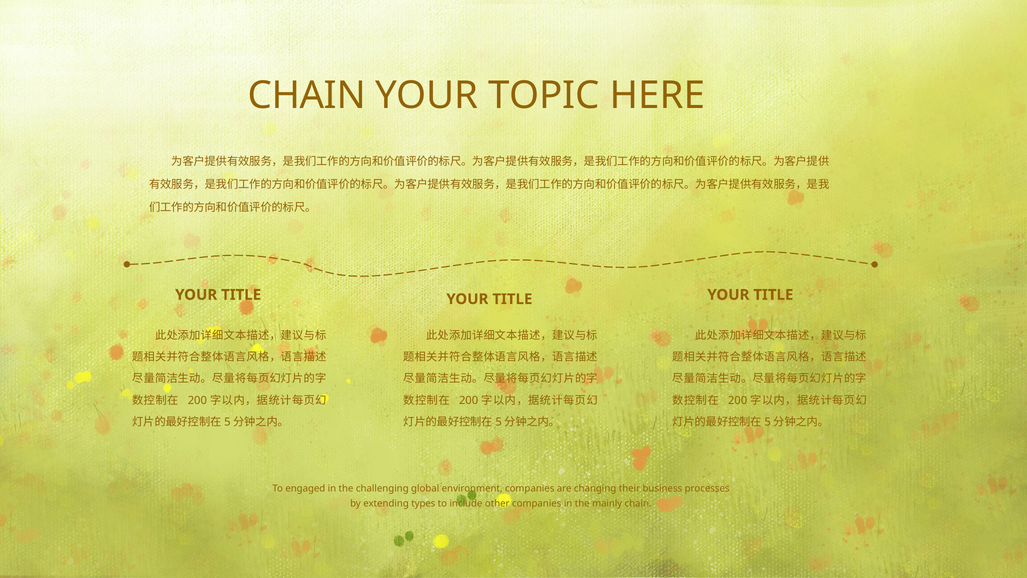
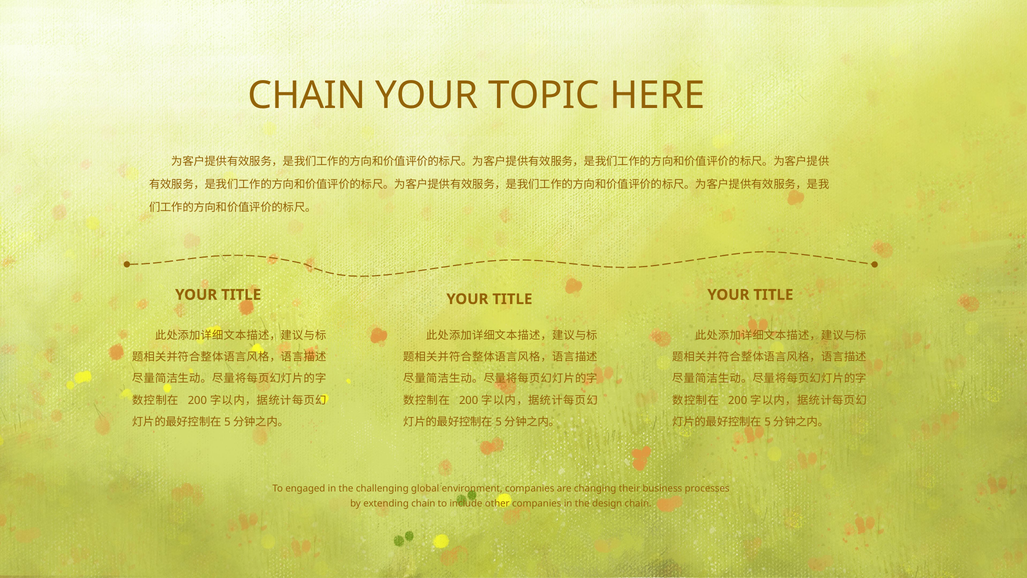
extending types: types -> chain (423, 503)
mainly: mainly -> design (607, 503)
